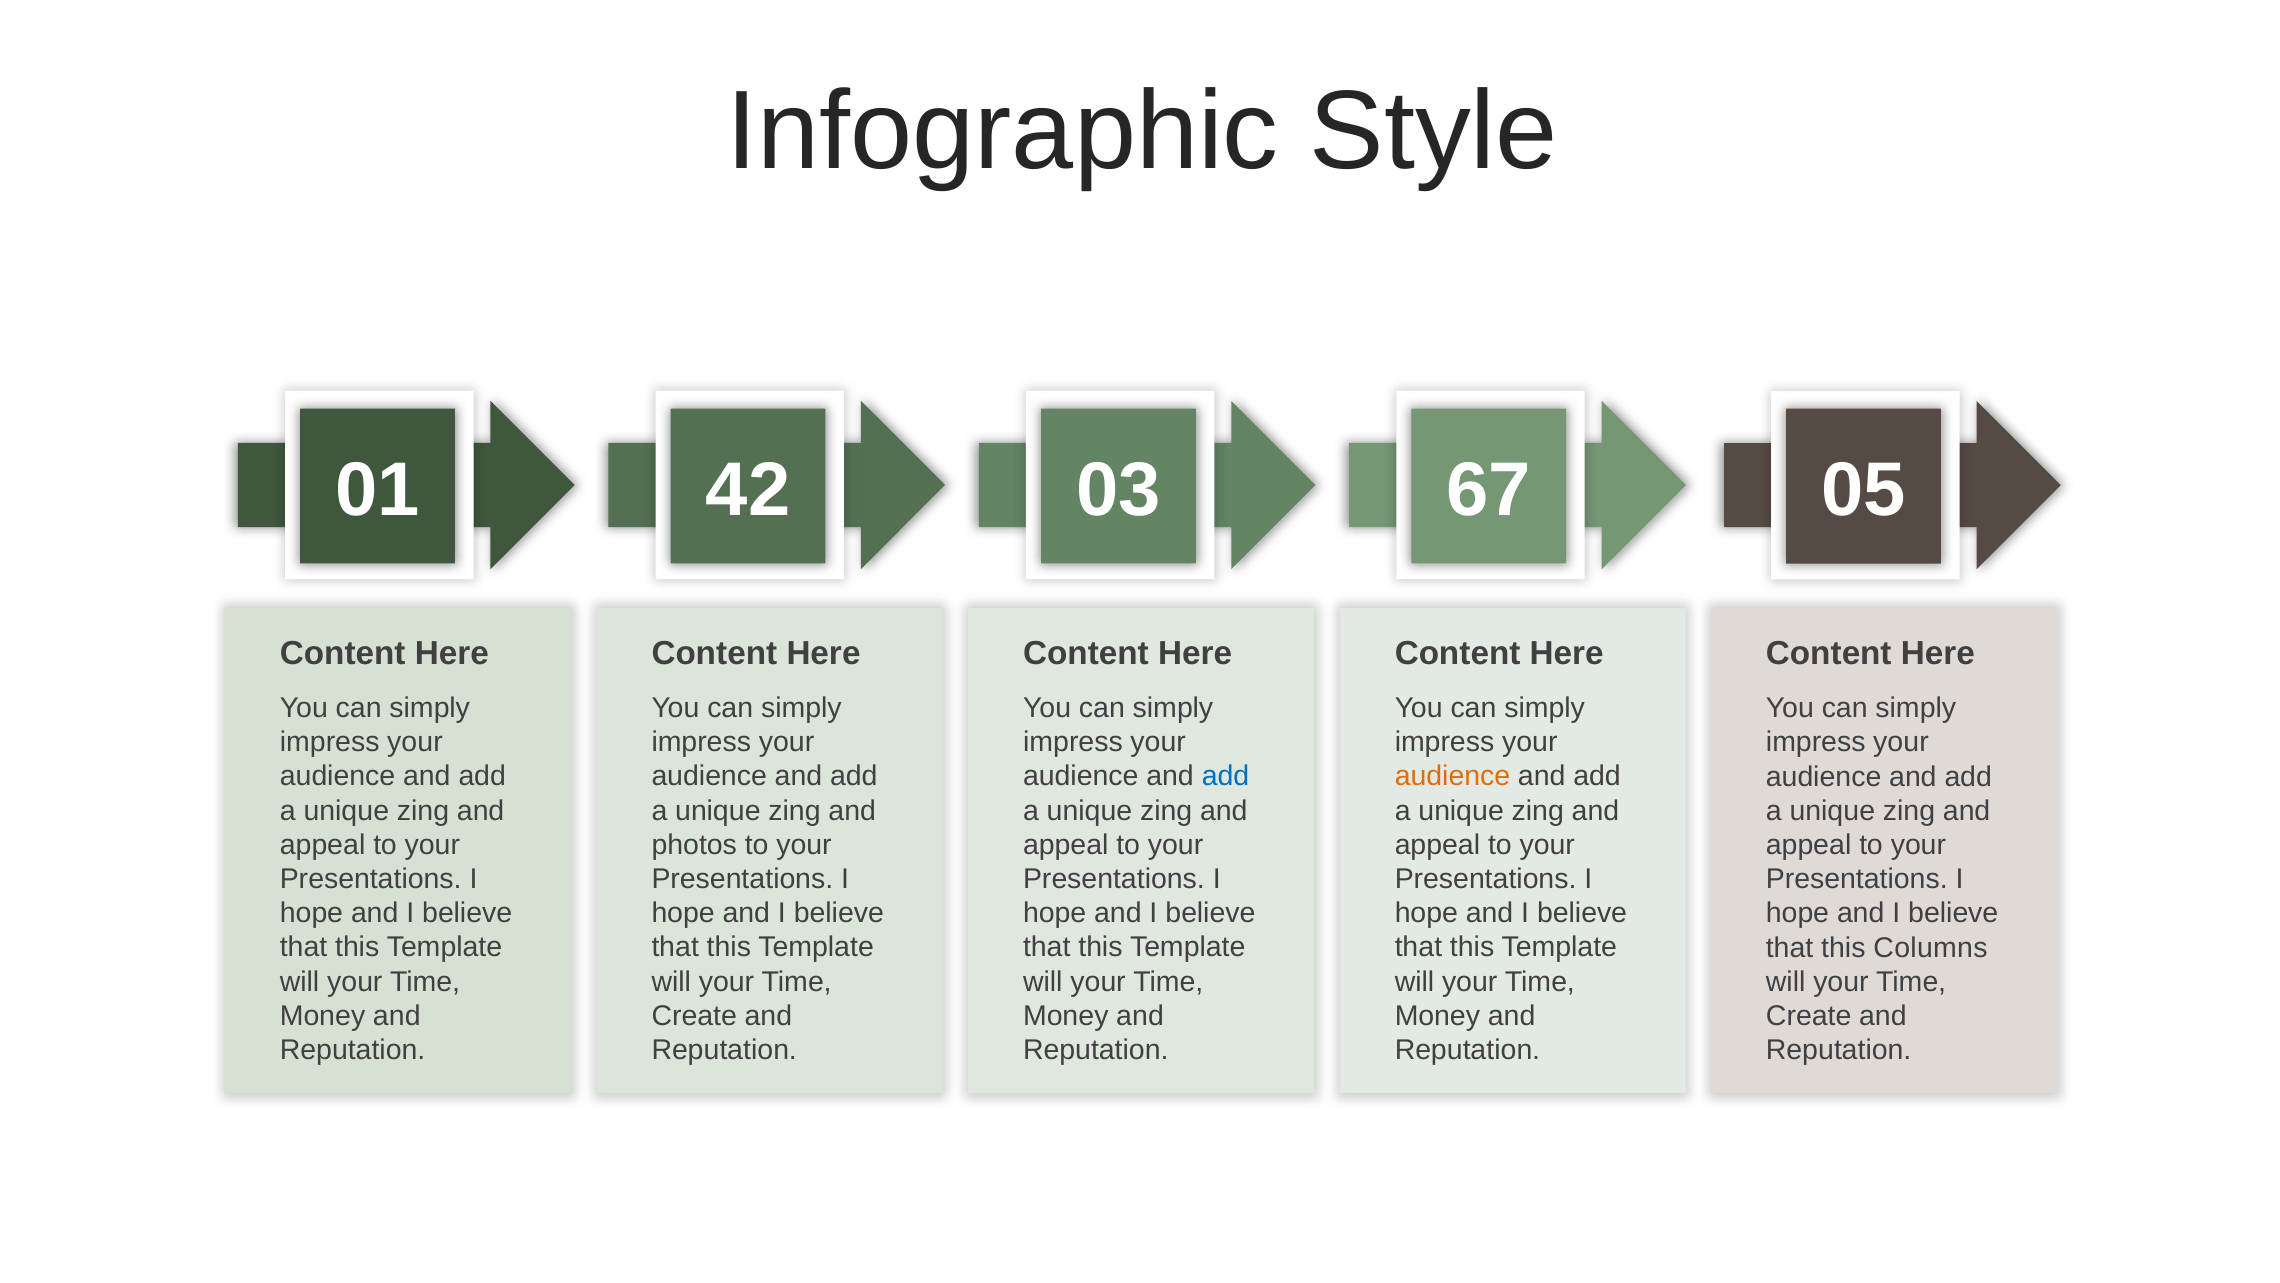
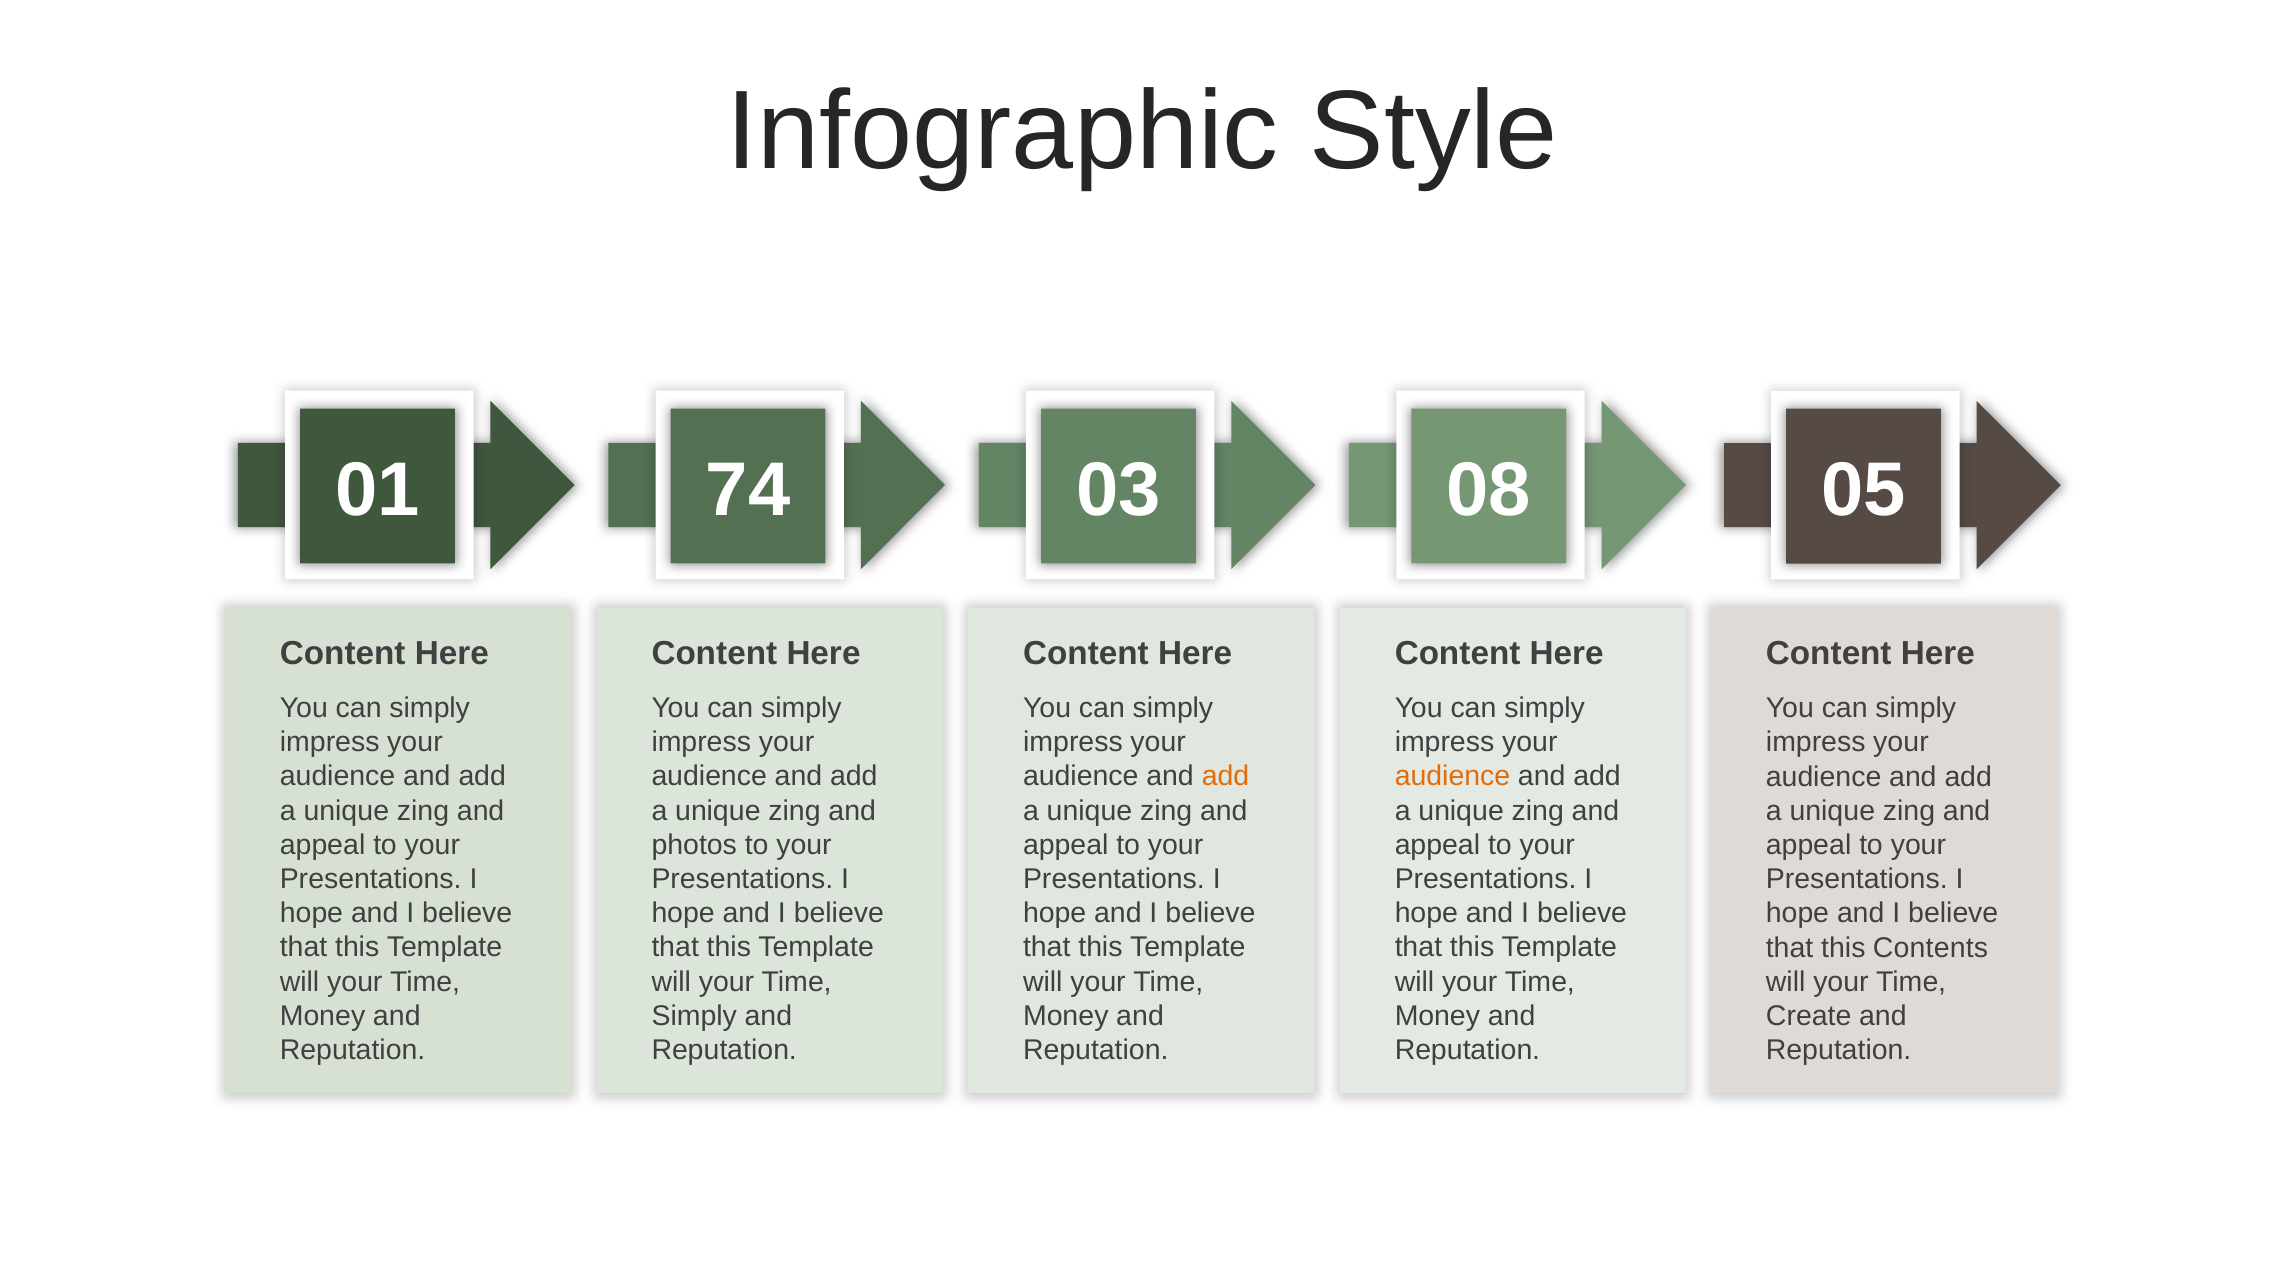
42: 42 -> 74 (748, 490)
67: 67 -> 08 (1489, 490)
add colour: blue -> orange (1225, 776)
Columns: Columns -> Contents (1931, 947)
Create: Create -> Simply (694, 1016)
